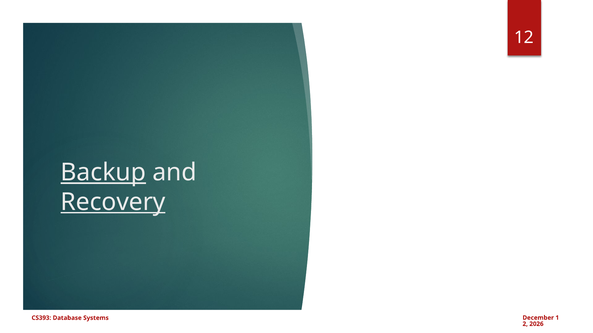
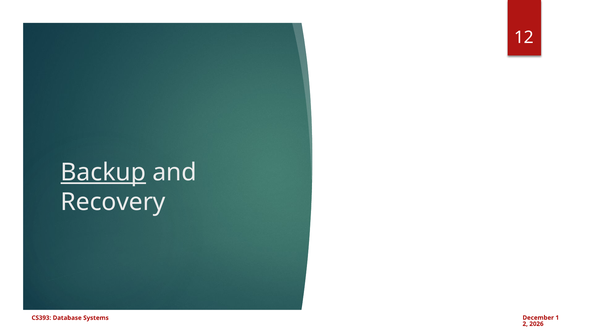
Recovery underline: present -> none (113, 202)
